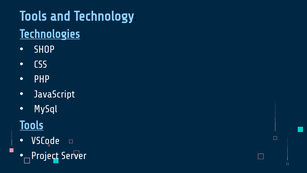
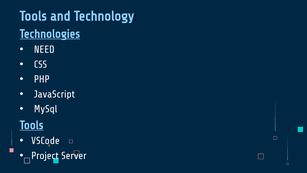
SHOP: SHOP -> NEED (44, 50)
